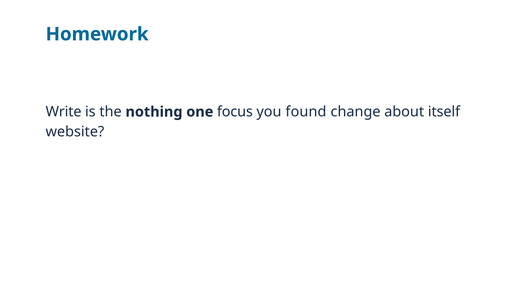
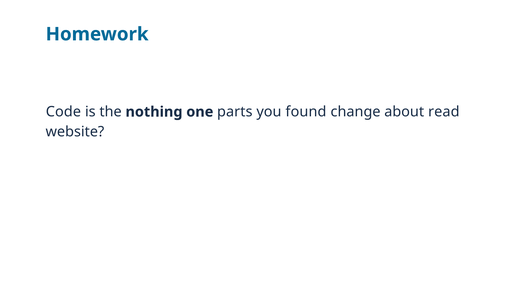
Write: Write -> Code (63, 112)
focus: focus -> parts (235, 112)
itself: itself -> read (444, 112)
